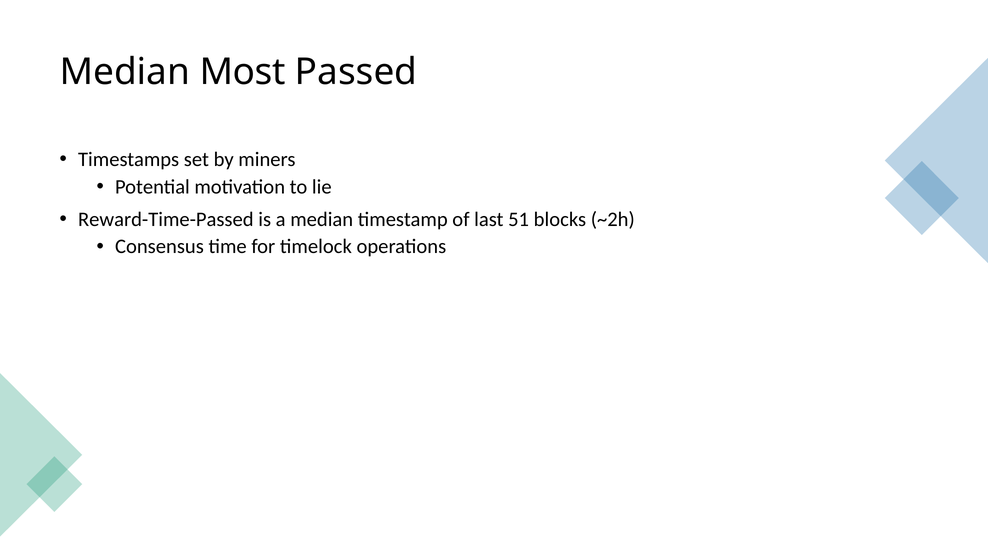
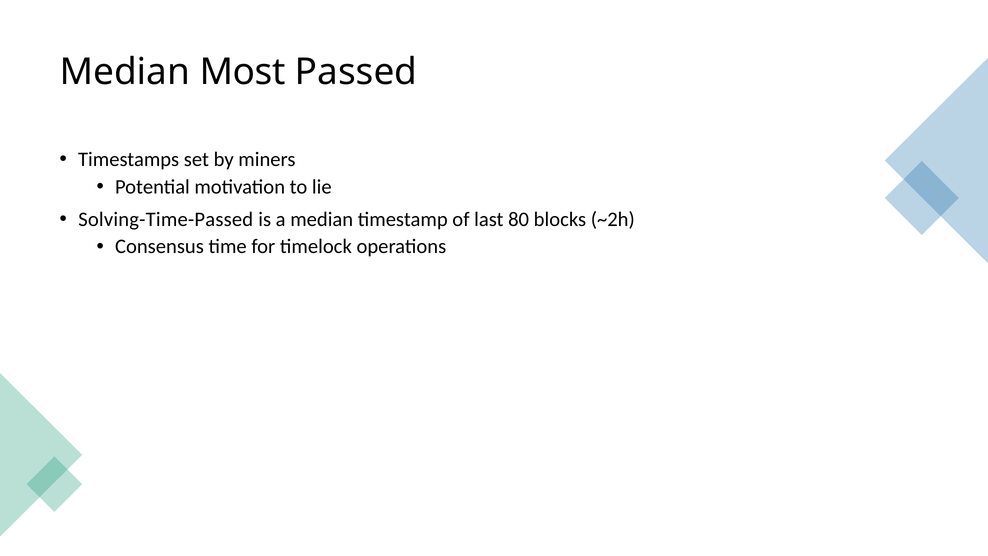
Reward-Time-Passed: Reward-Time-Passed -> Solving-Time-Passed (166, 219)
51: 51 -> 80 (519, 219)
